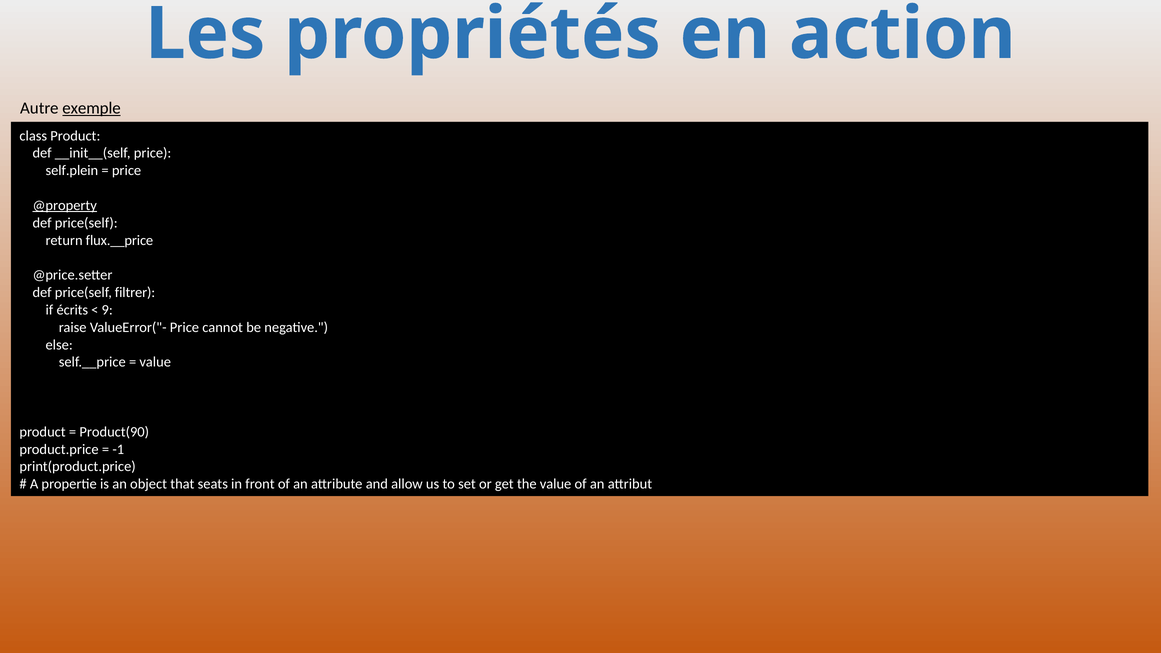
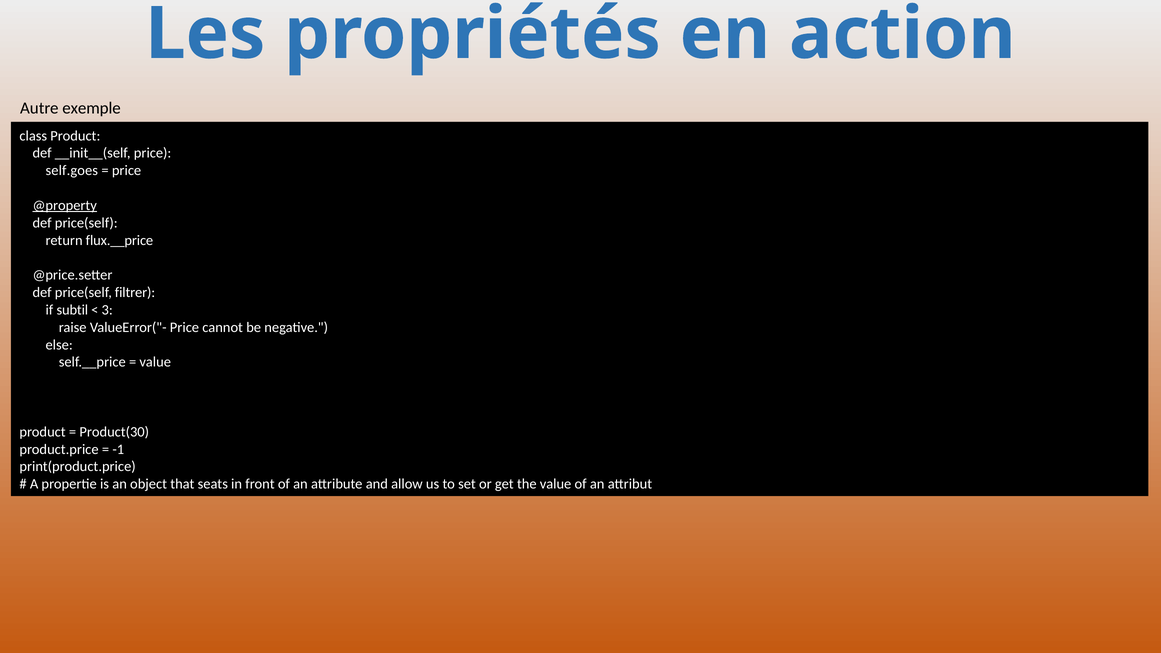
exemple underline: present -> none (92, 108)
self.plein: self.plein -> self.goes (72, 171)
écrits: écrits -> subtil (72, 310)
9: 9 -> 3 (107, 310)
Product(90: Product(90 -> Product(30 (114, 432)
